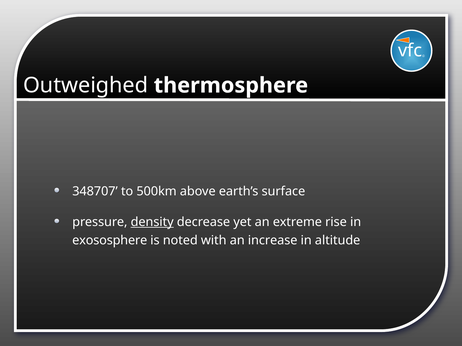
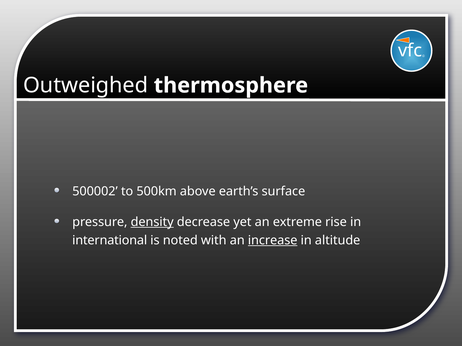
348707: 348707 -> 500002 (95, 192)
exososphere: exososphere -> international (110, 241)
increase underline: none -> present (273, 241)
